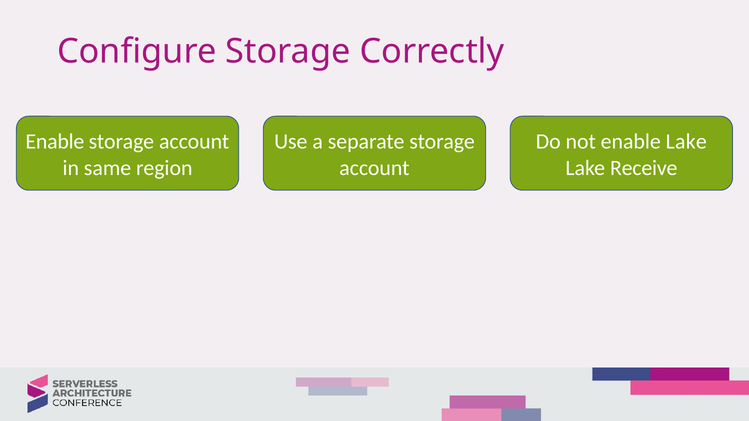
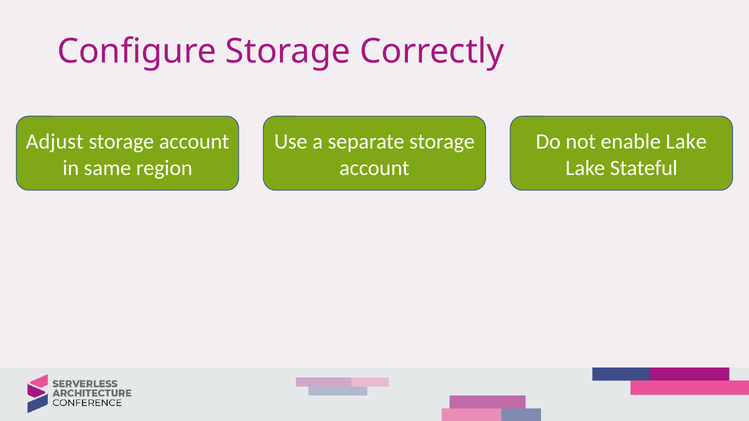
Enable: Enable -> Adjust (55, 142)
Receive: Receive -> Stateful (644, 168)
